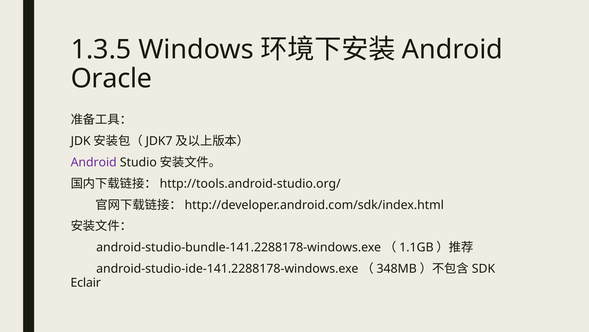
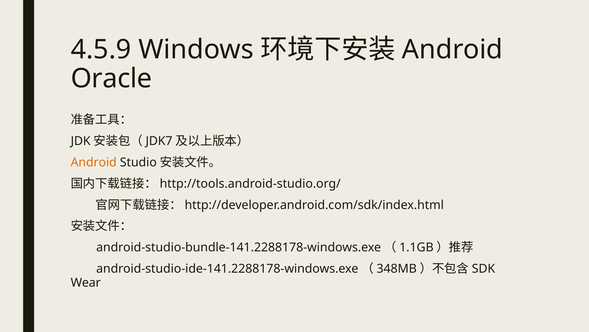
1.3.5: 1.3.5 -> 4.5.9 (101, 49)
Android colour: purple -> orange (94, 162)
Eclair: Eclair -> Wear (86, 282)
